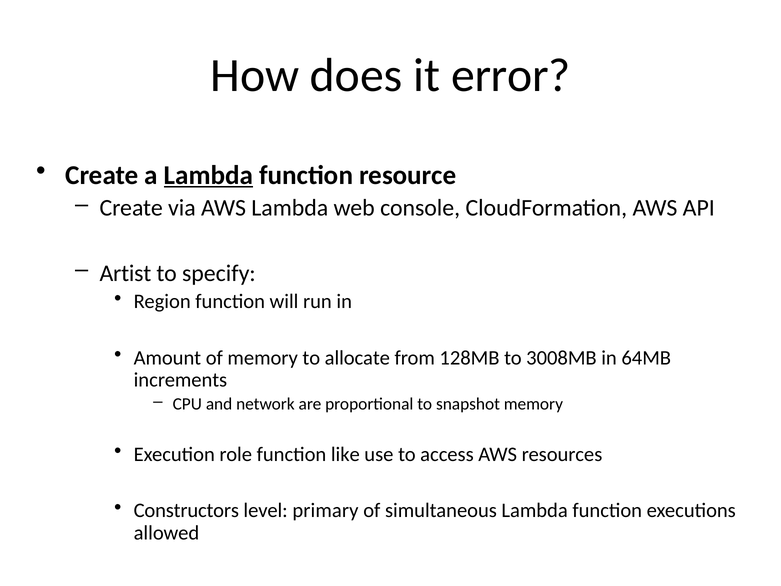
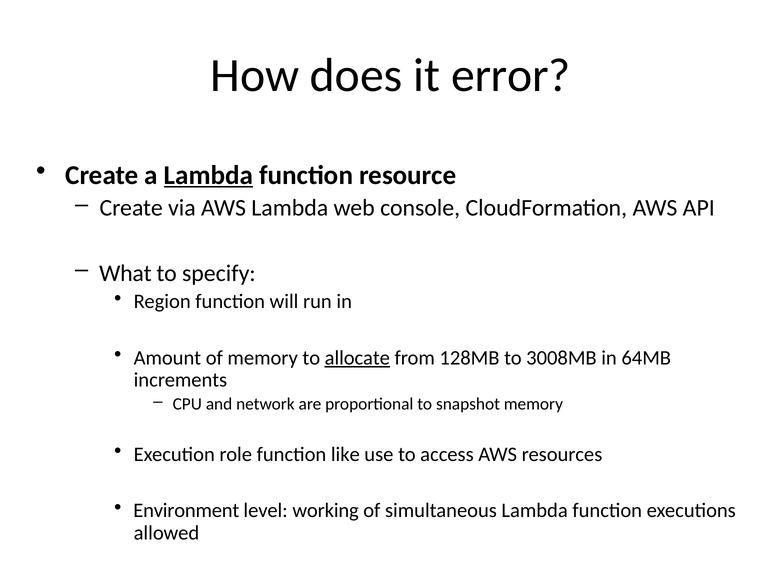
Artist: Artist -> What (125, 273)
allocate underline: none -> present (357, 358)
Constructors: Constructors -> Environment (186, 510)
primary: primary -> working (326, 510)
